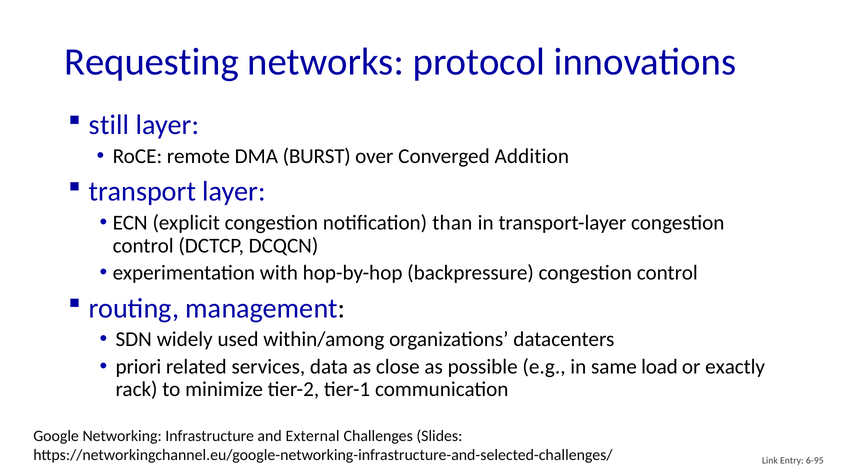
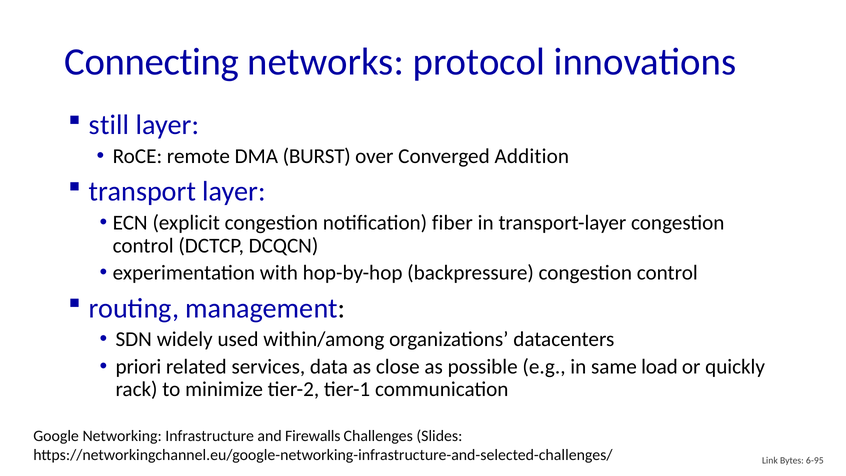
Requesting: Requesting -> Connecting (152, 62)
than: than -> fiber (452, 223)
exactly: exactly -> quickly (735, 366)
External: External -> Firewalls (313, 436)
Entry: Entry -> Bytes (792, 460)
